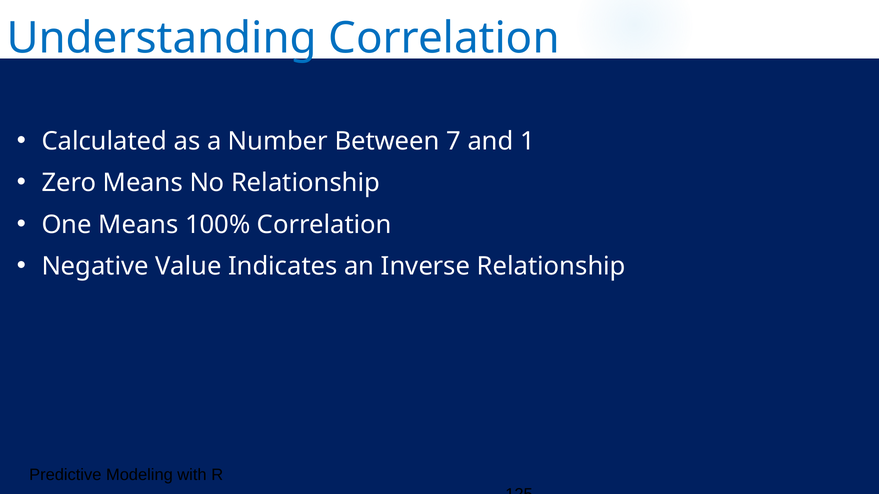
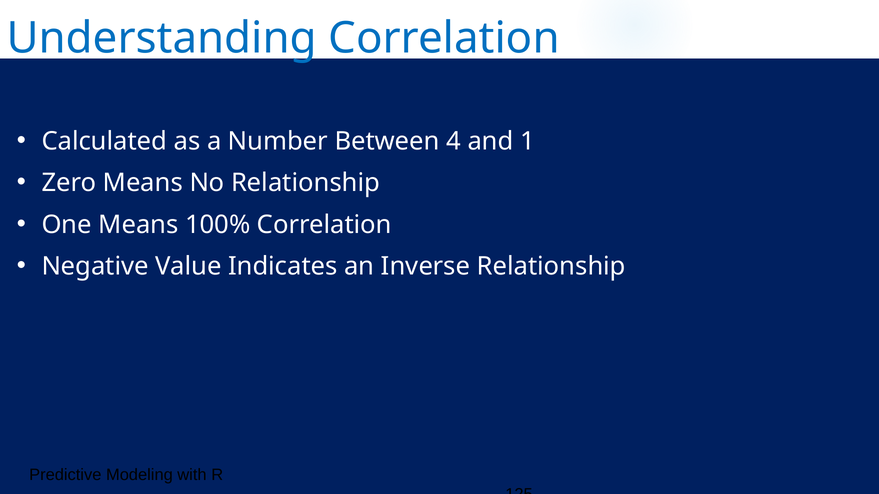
7: 7 -> 4 (454, 141)
